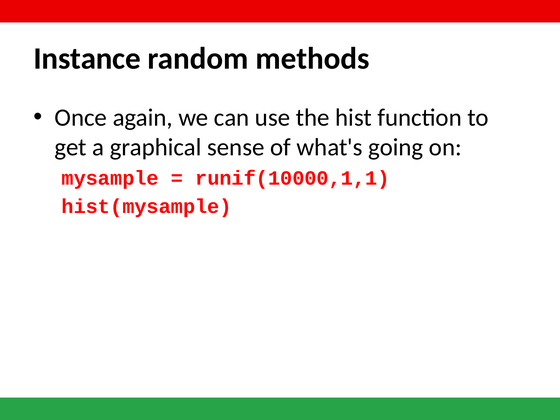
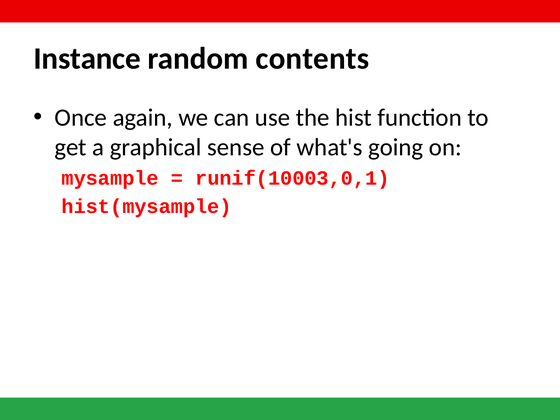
methods: methods -> contents (312, 59)
runif(10000,1,1: runif(10000,1,1 -> runif(10003,0,1 (292, 178)
